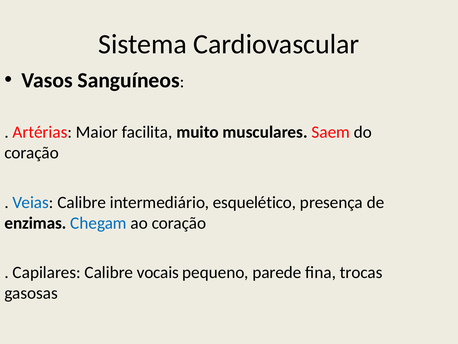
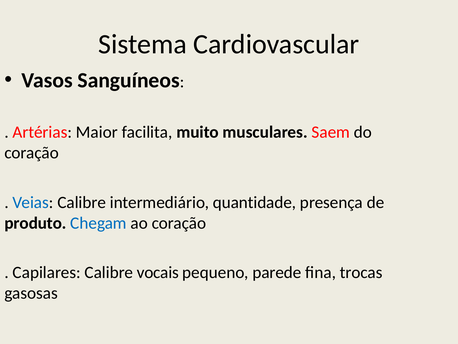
esquelético: esquelético -> quantidade (255, 202)
enzimas: enzimas -> produto (35, 223)
